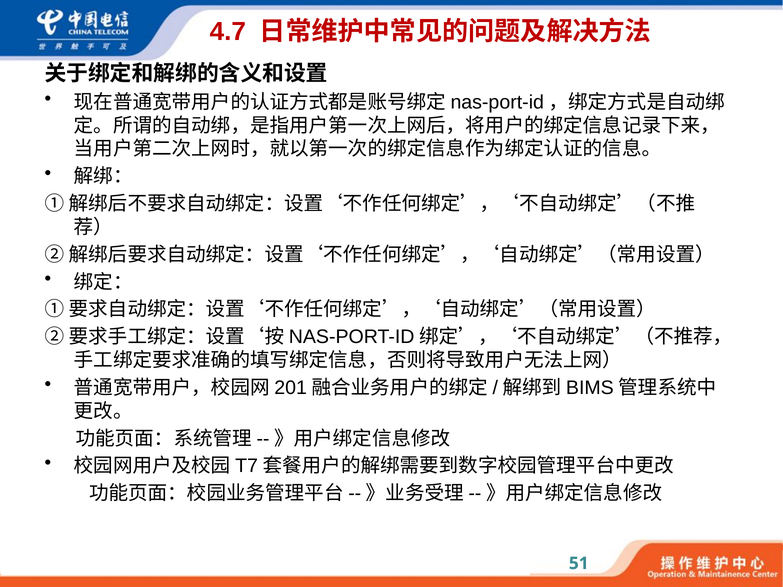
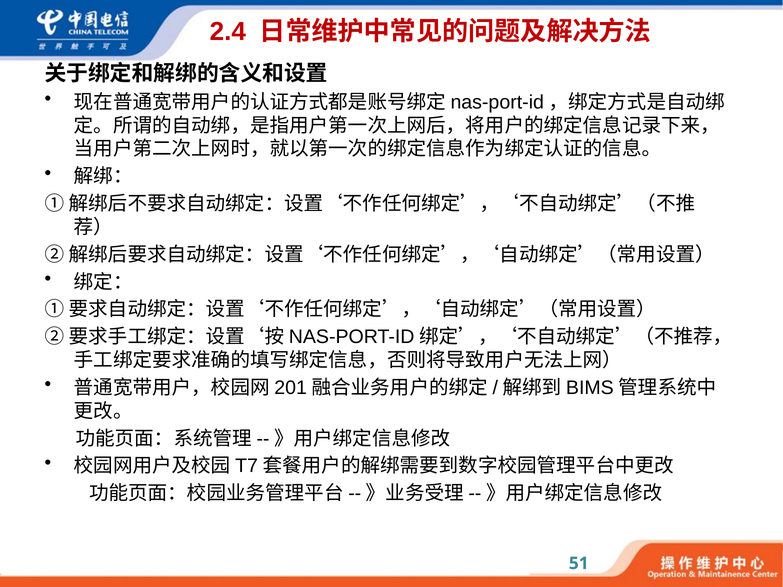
4.7: 4.7 -> 2.4 (228, 31)
